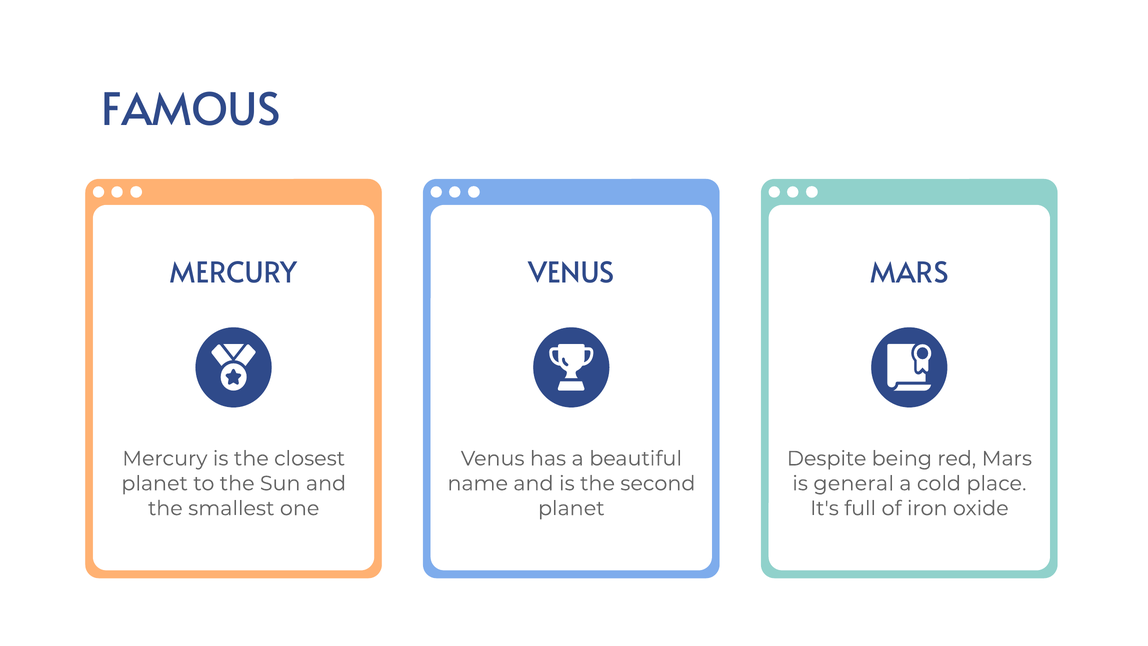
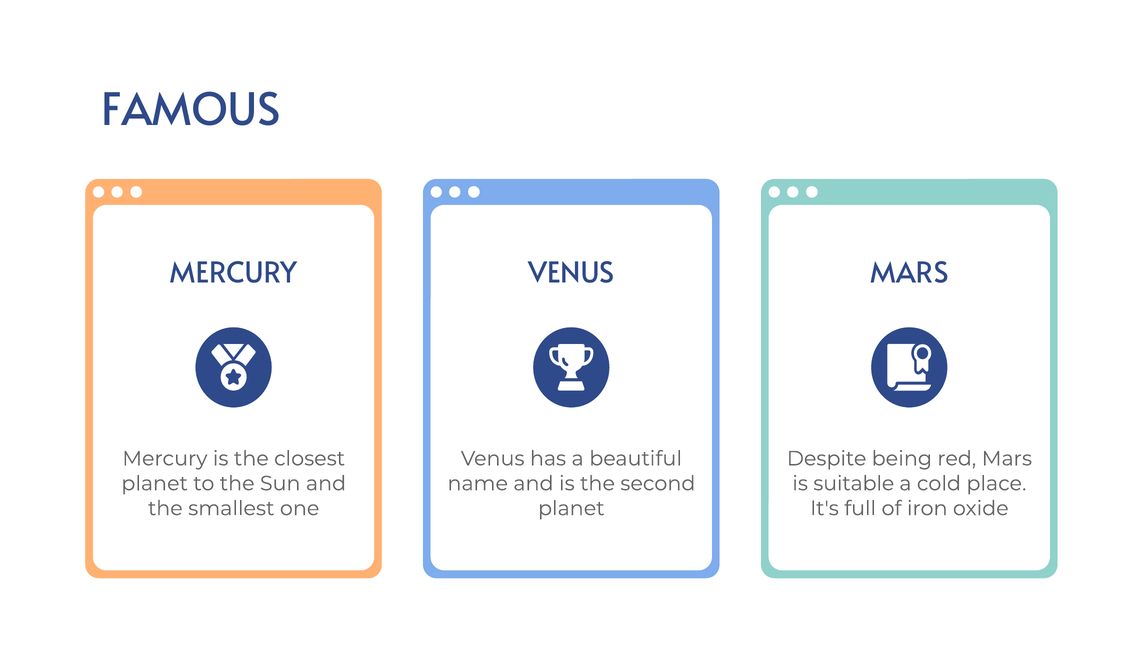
general: general -> suitable (854, 483)
